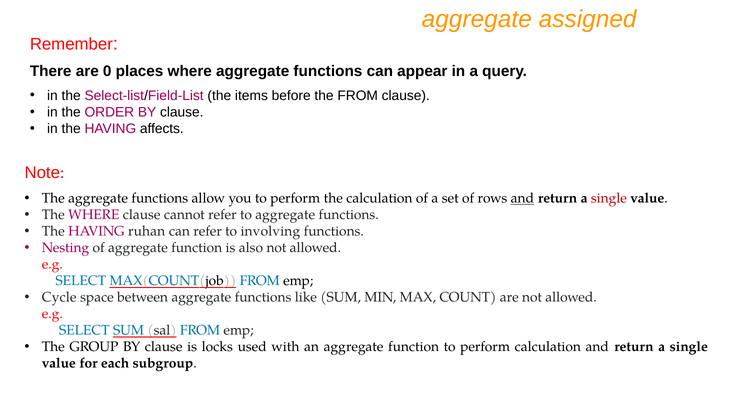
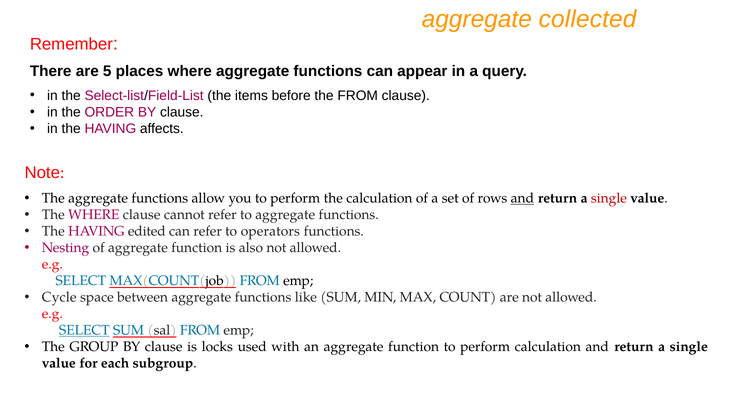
assigned: assigned -> collected (588, 19)
0: 0 -> 5 (107, 71)
ruhan: ruhan -> edited (147, 231)
involving: involving -> operators (270, 231)
SELECT underline: none -> present (84, 330)
